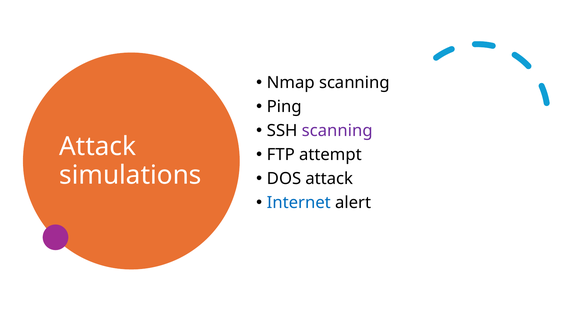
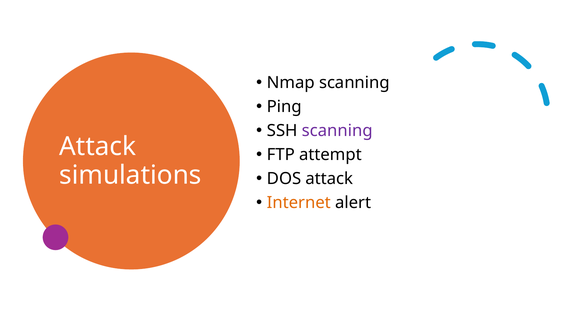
Internet colour: blue -> orange (299, 202)
